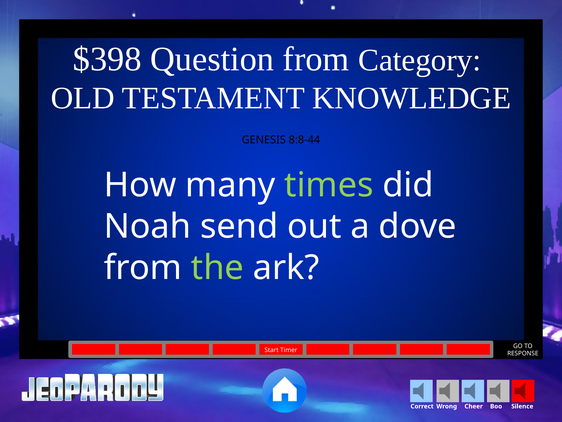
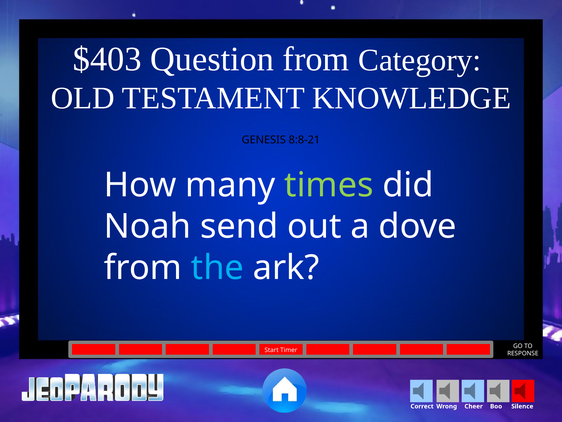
$398: $398 -> $403 (107, 59)
8:8-44: 8:8-44 -> 8:8-21 (304, 140)
the colour: light green -> light blue (217, 267)
